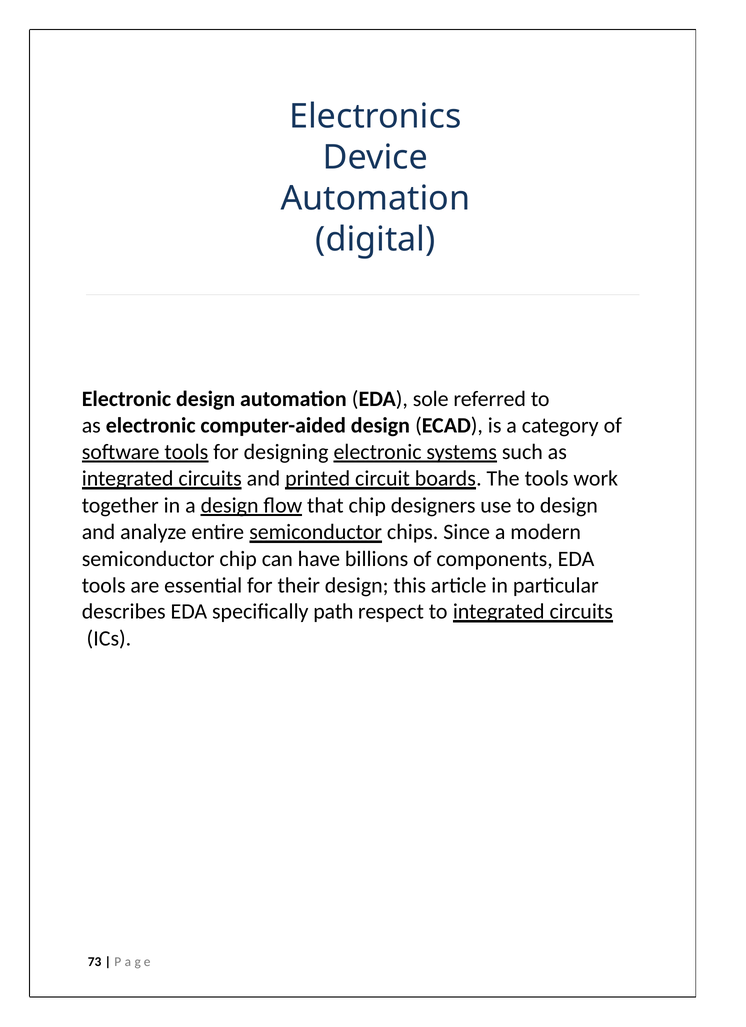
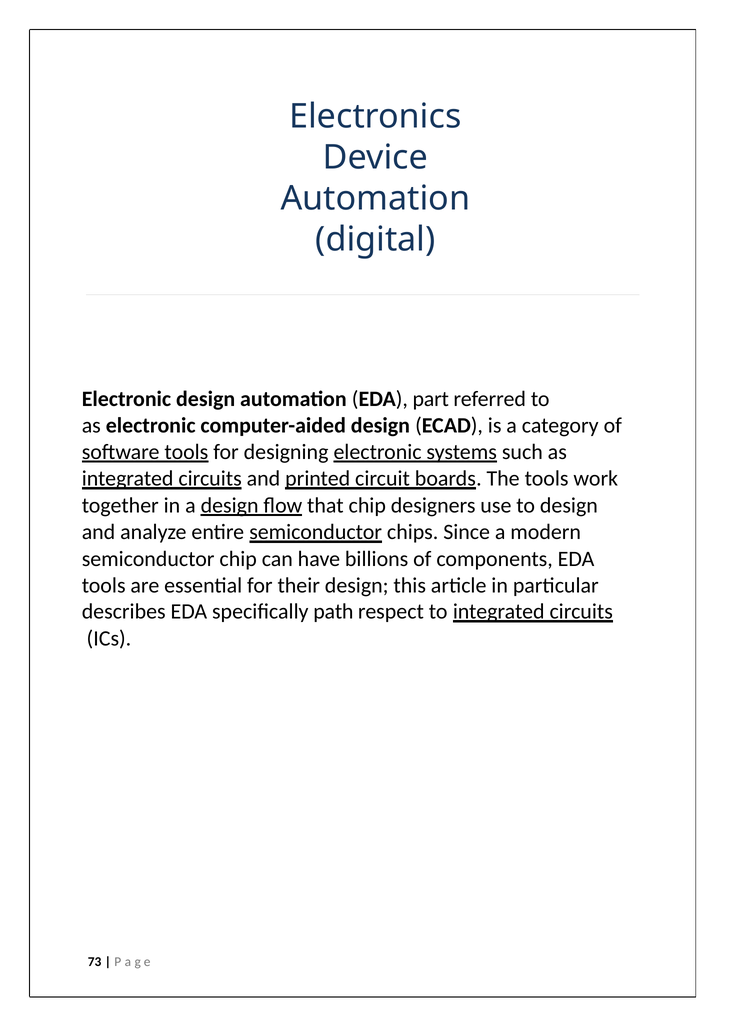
sole: sole -> part (431, 399)
